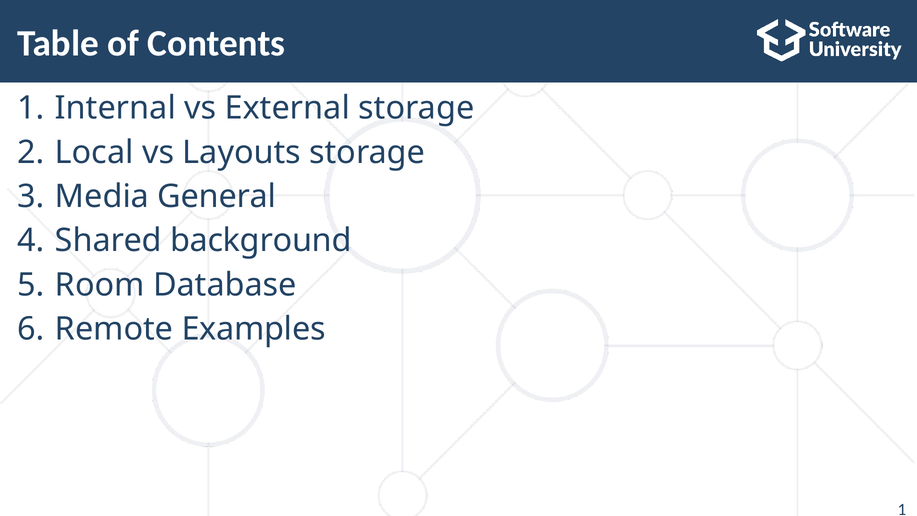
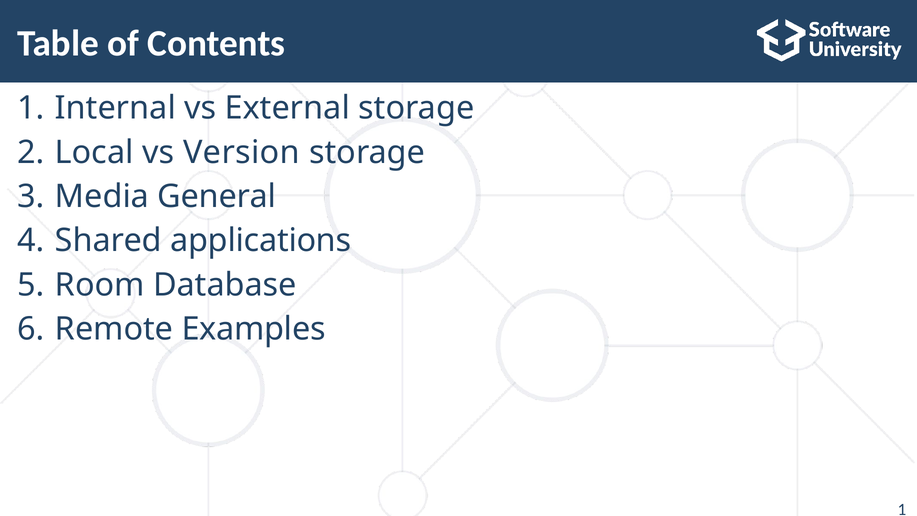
Layouts: Layouts -> Version (241, 152)
background: background -> applications (261, 241)
